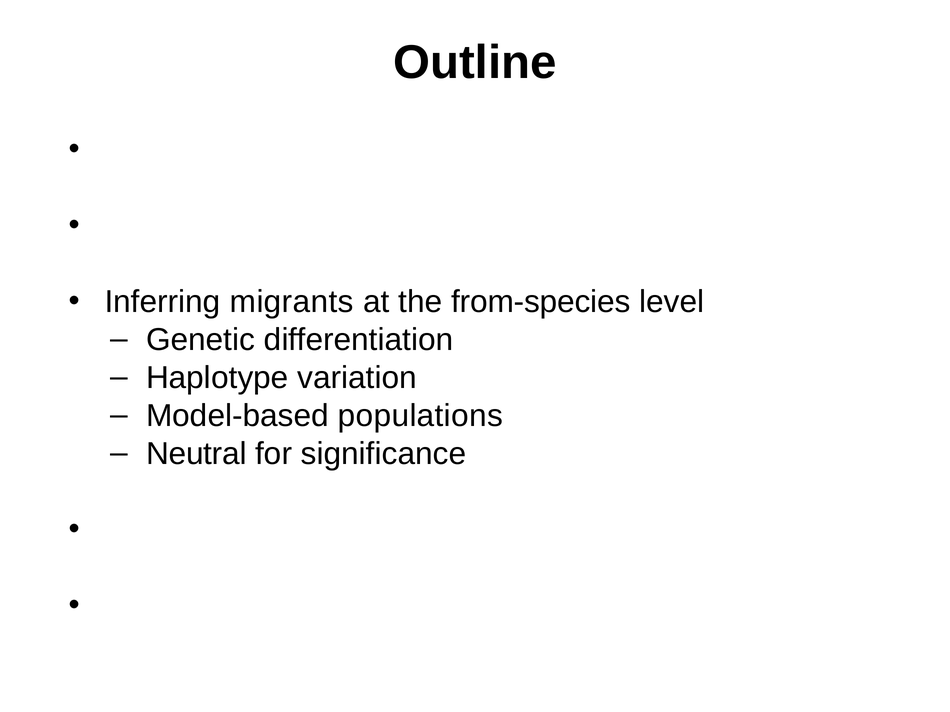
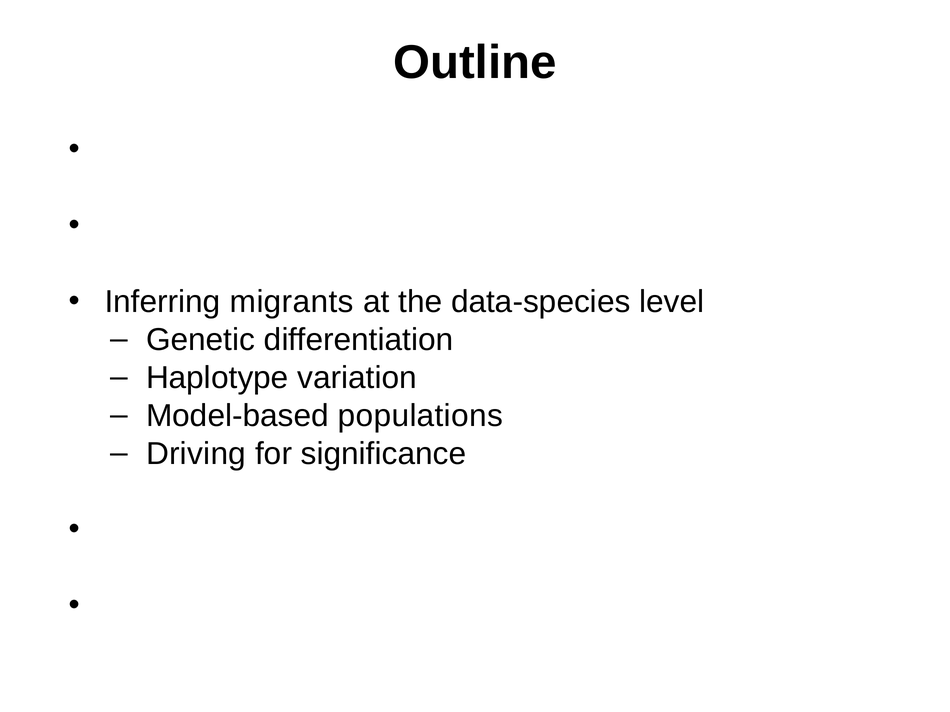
from-species: from-species -> data-species (541, 302)
Neutral: Neutral -> Driving (196, 454)
